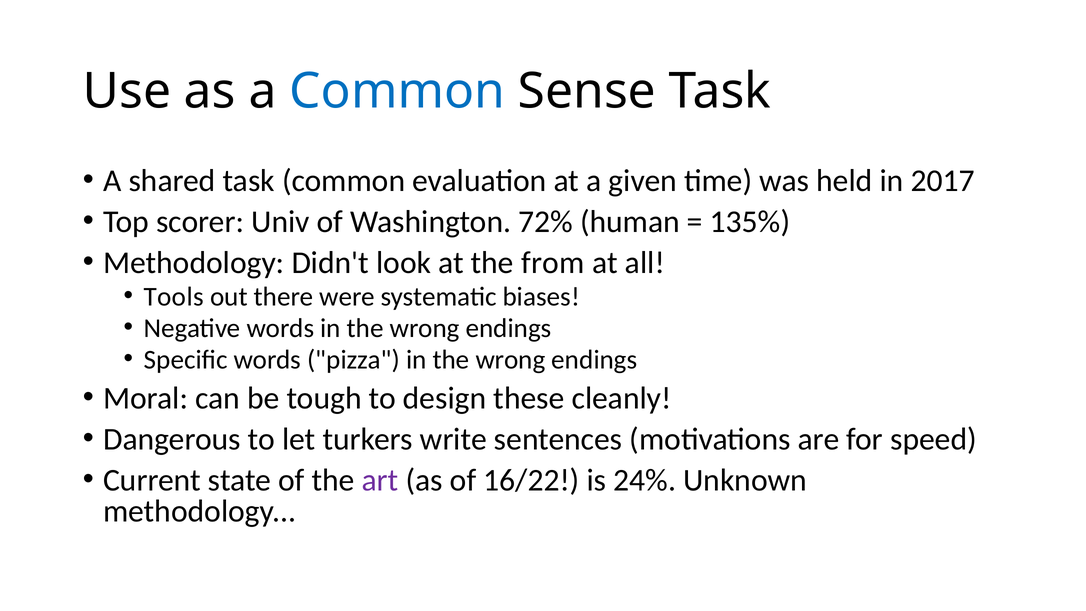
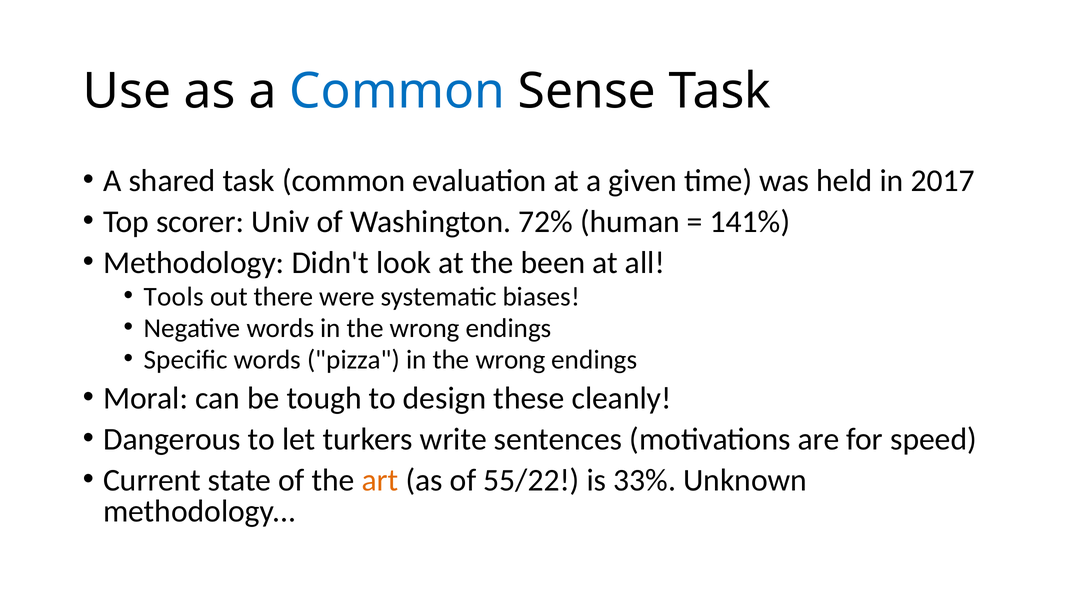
135%: 135% -> 141% (750, 222)
from: from -> been (553, 263)
art colour: purple -> orange (380, 480)
16/22: 16/22 -> 55/22 (531, 480)
24%: 24% -> 33% (645, 480)
